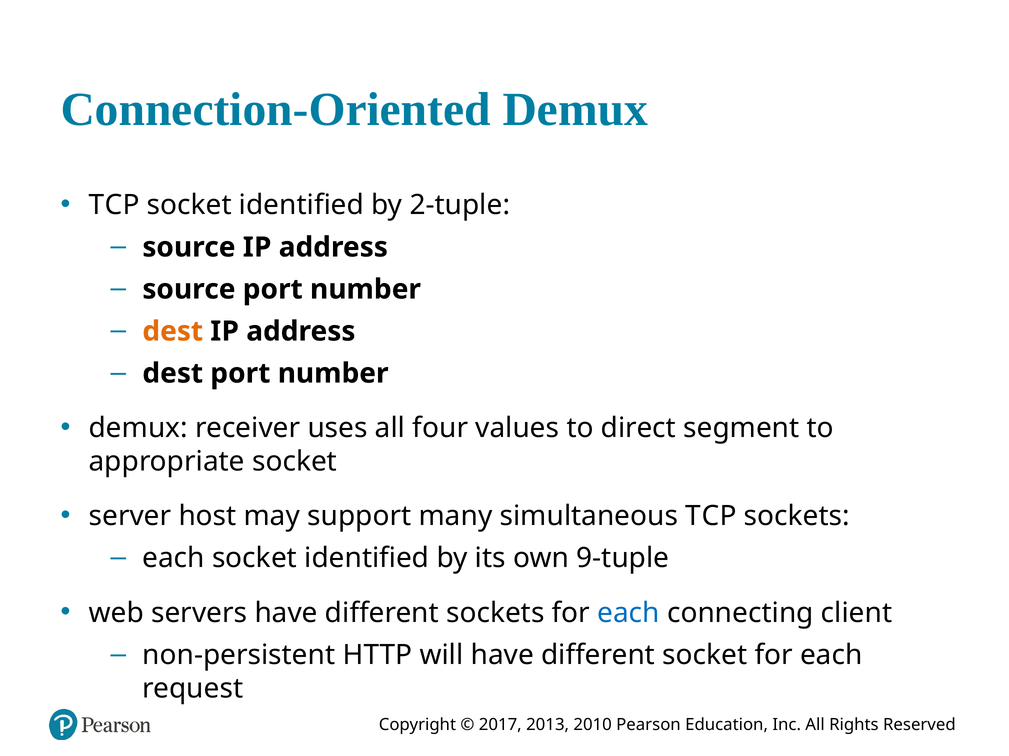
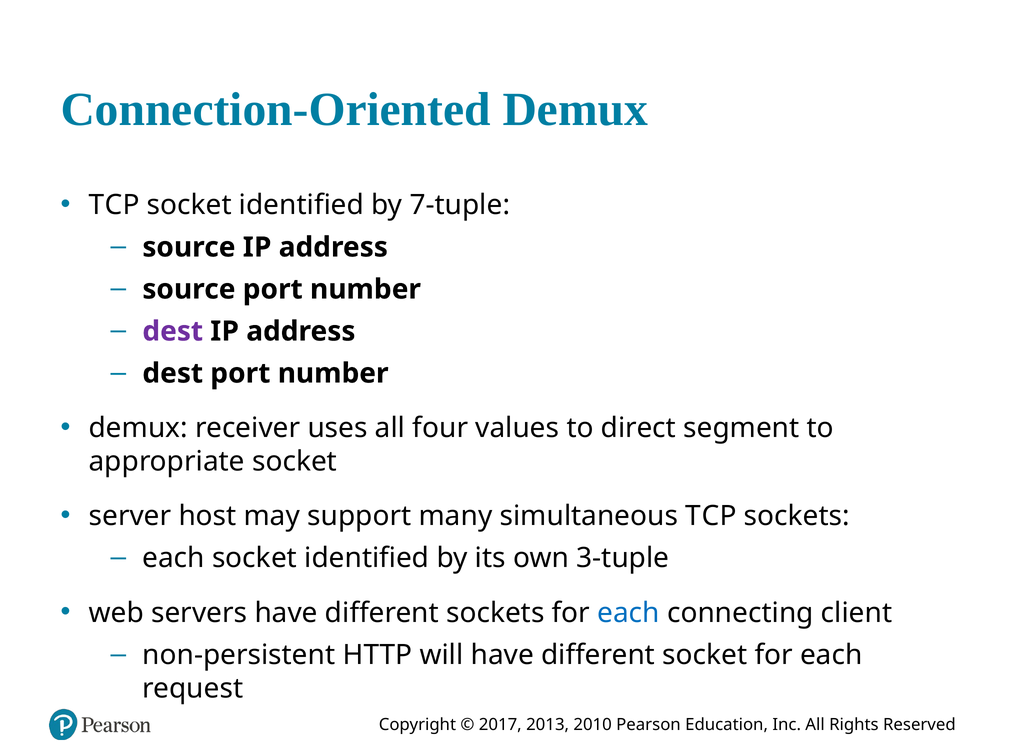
2-tuple: 2-tuple -> 7-tuple (460, 205)
dest colour: orange -> purple (173, 332)
9-tuple: 9-tuple -> 3-tuple (623, 559)
